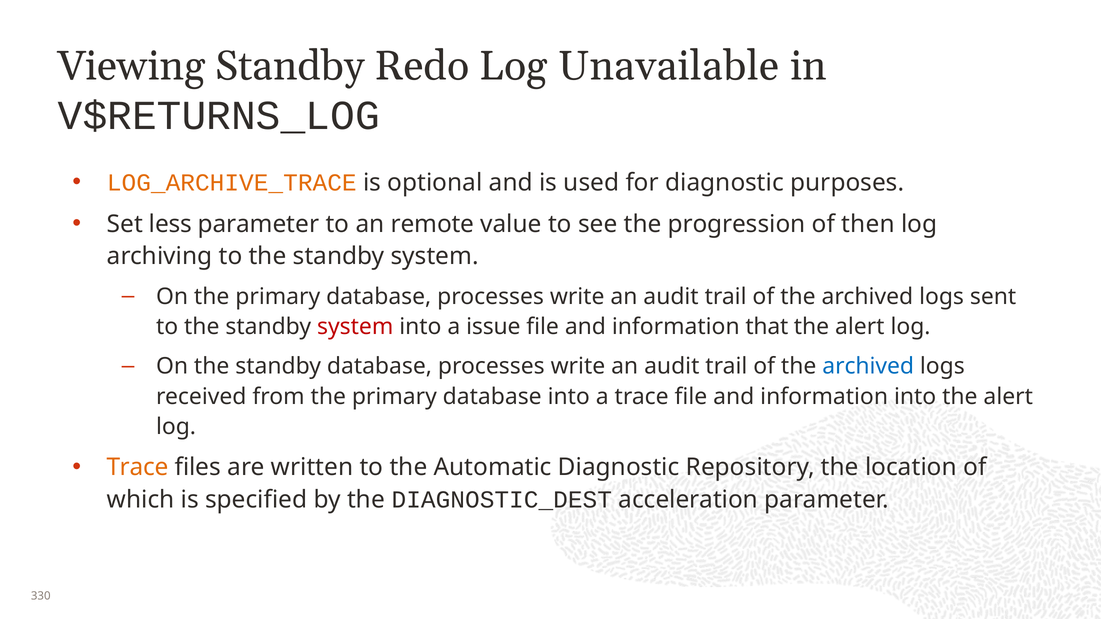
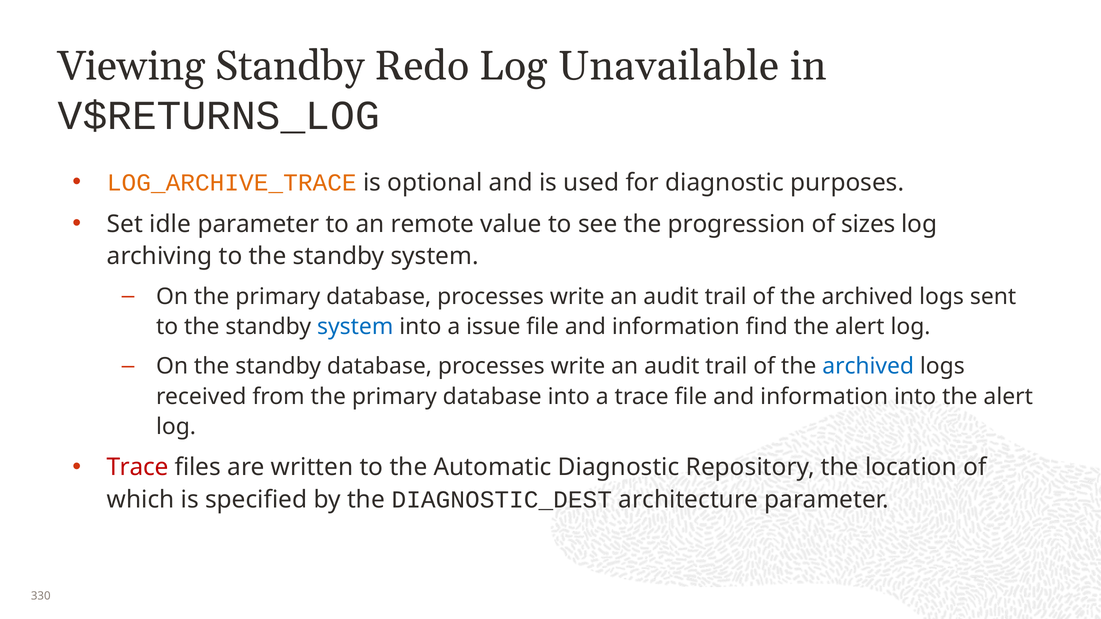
less: less -> idle (170, 224)
then: then -> sizes (868, 224)
system colour: red -> blue (355, 327)
that: that -> find (767, 327)
Trace colour: orange -> red (138, 468)
acceleration: acceleration -> architecture (688, 500)
